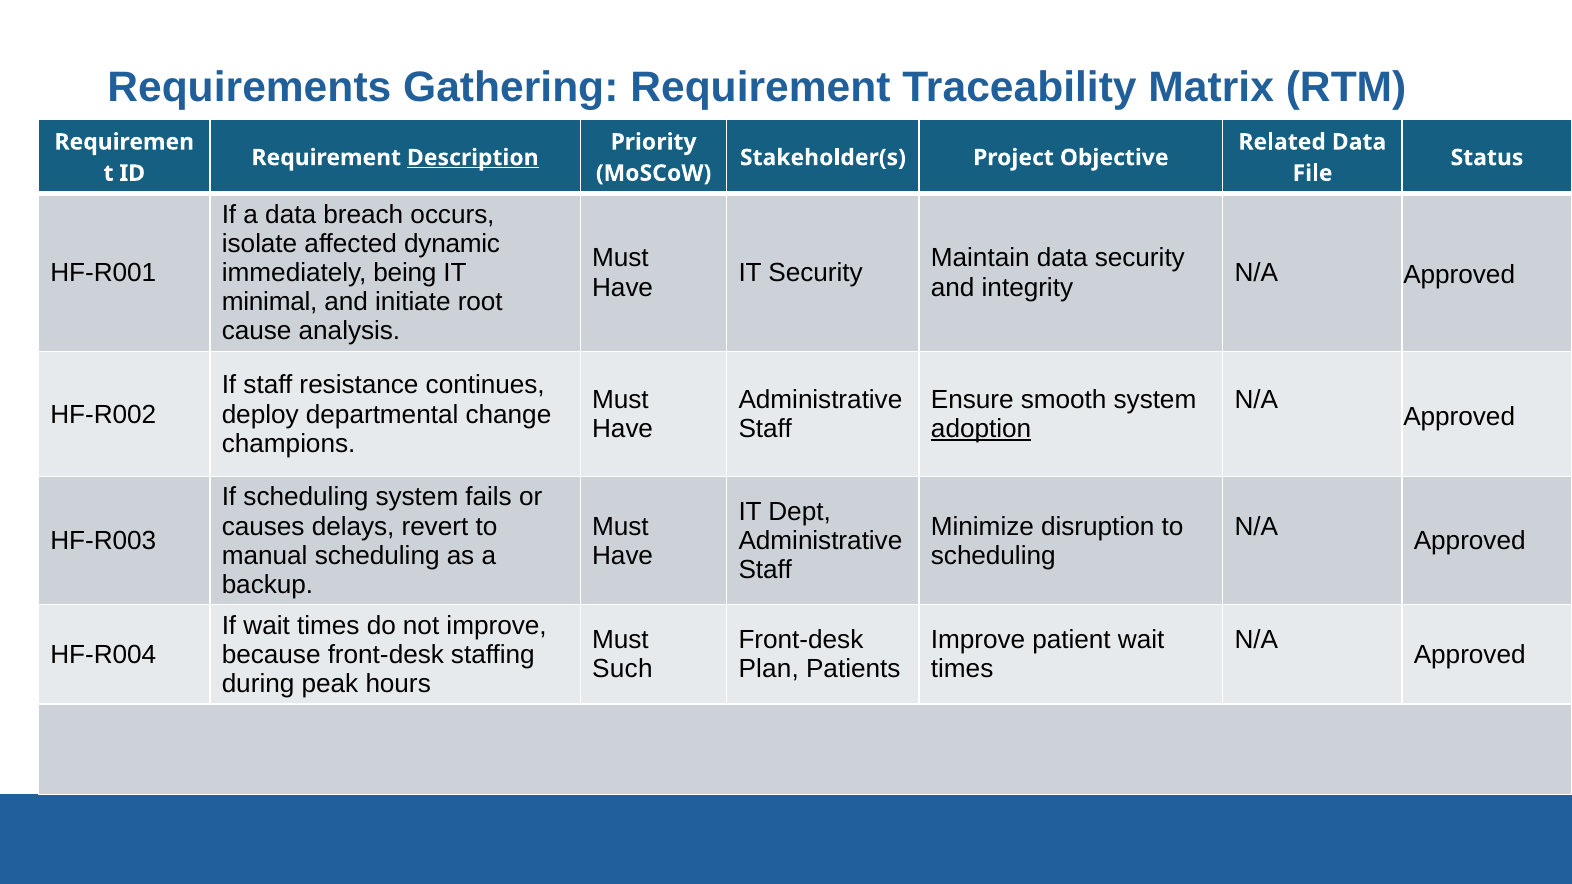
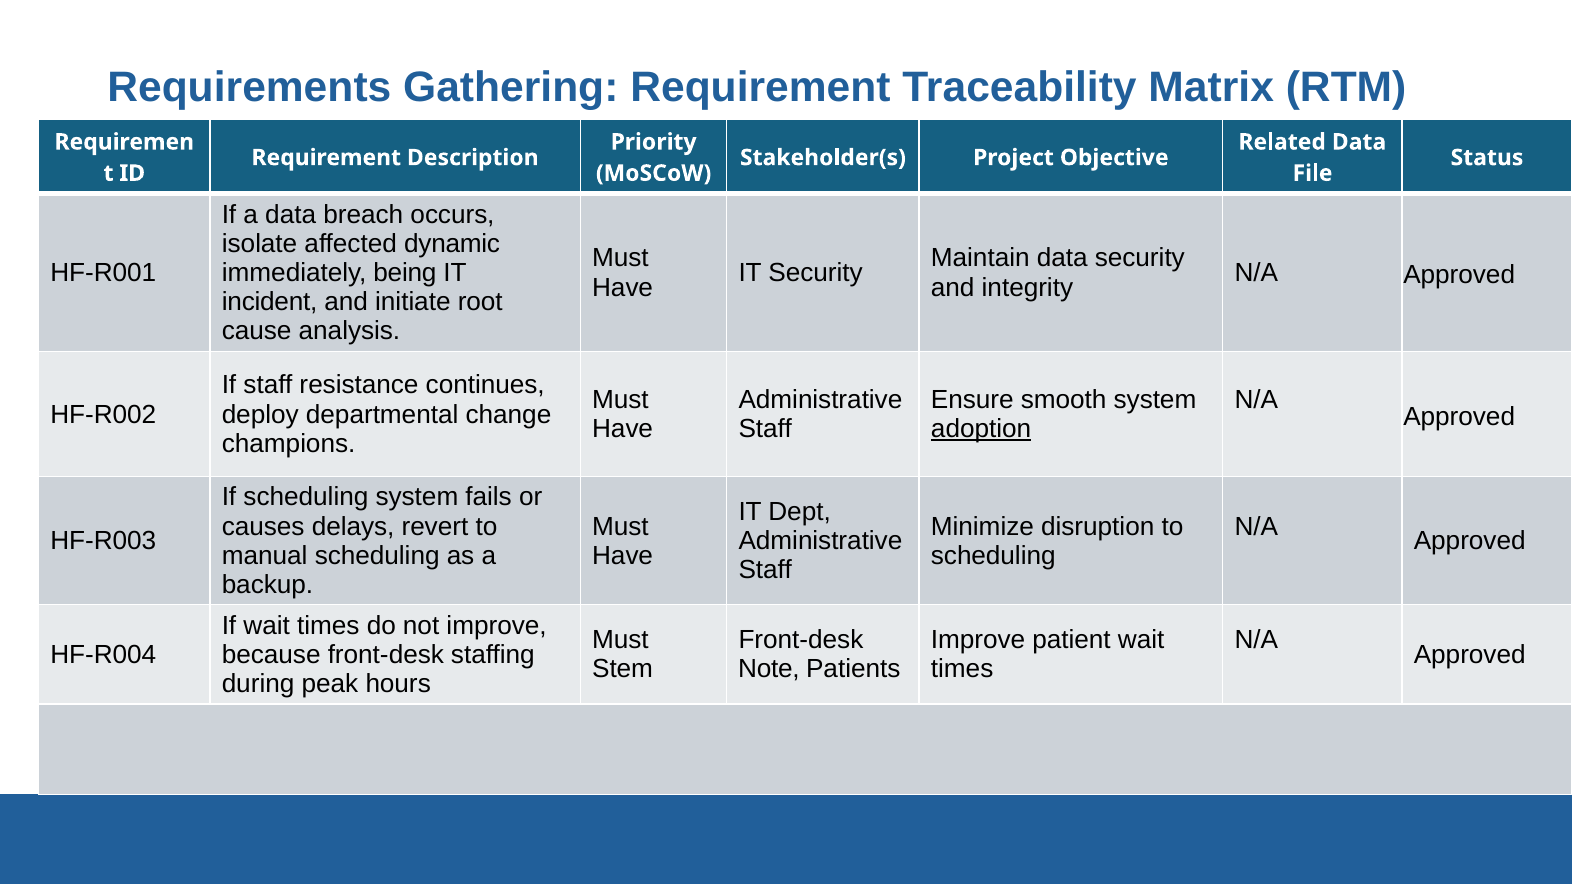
Description underline: present -> none (473, 158)
minimal: minimal -> incident (270, 302)
Such: Such -> Stem (623, 669)
Plan: Plan -> Note (769, 669)
